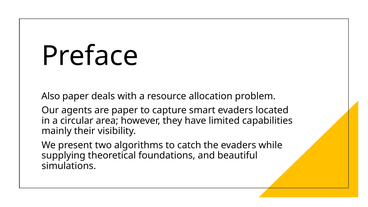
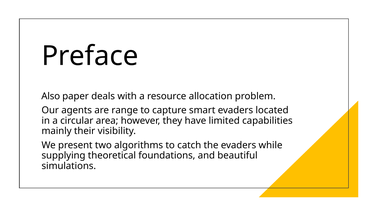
are paper: paper -> range (125, 110)
